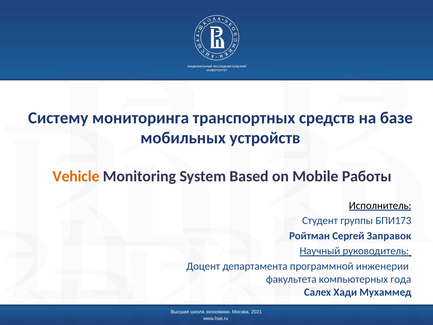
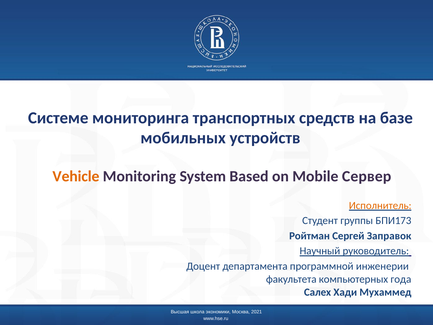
Систему: Систему -> Системе (58, 118)
Работы: Работы -> Сервер (367, 176)
Исполнитель colour: black -> orange (380, 205)
